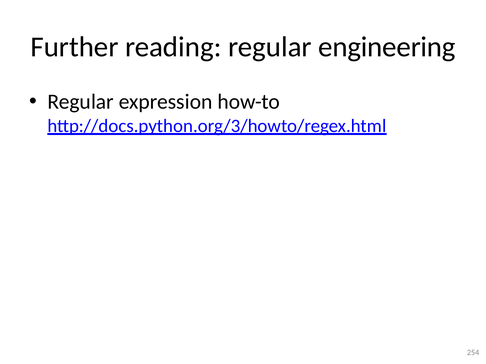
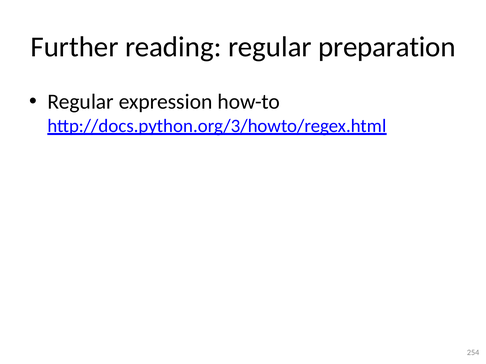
engineering: engineering -> preparation (387, 47)
